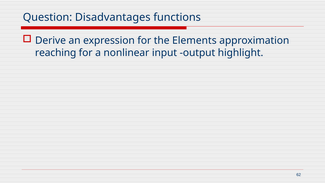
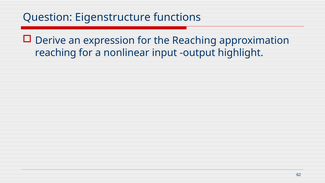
Disadvantages: Disadvantages -> Eigenstructure (113, 17)
the Elements: Elements -> Reaching (194, 41)
